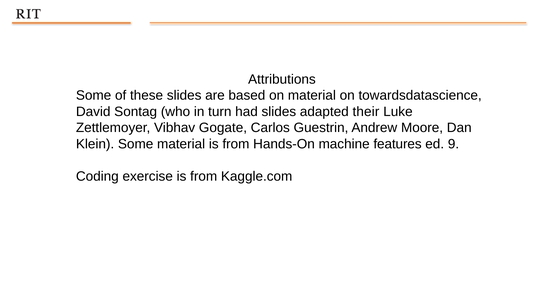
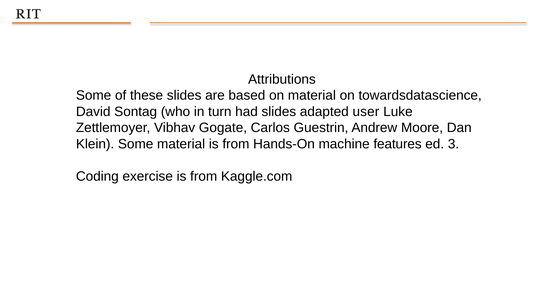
their: their -> user (366, 112)
9: 9 -> 3 (453, 144)
